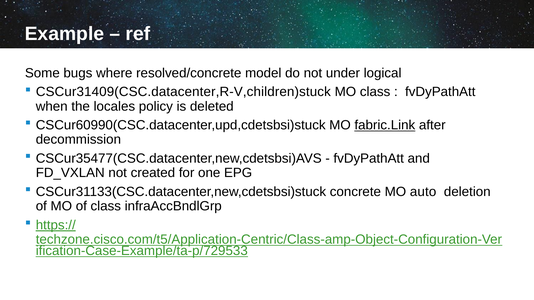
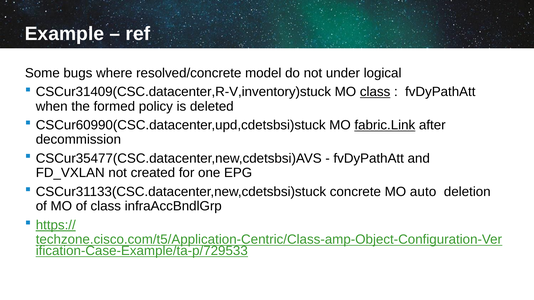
CSCur31409(CSC.datacenter,R-V,children)stuck: CSCur31409(CSC.datacenter,R-V,children)stuck -> CSCur31409(CSC.datacenter,R-V,inventory)stuck (183, 92)
class underline: none -> present (375, 92)
locales: locales -> formed (114, 106)
